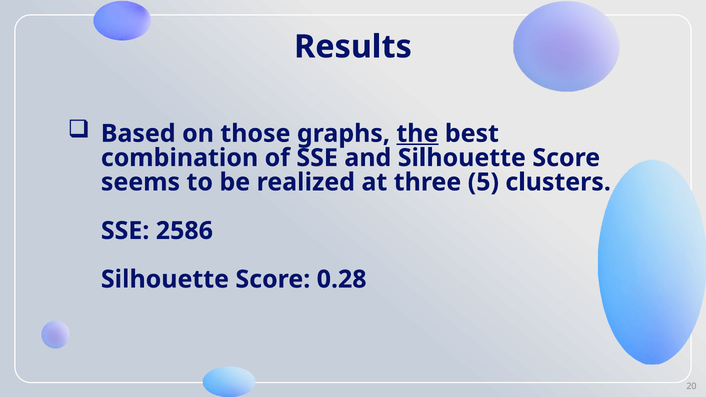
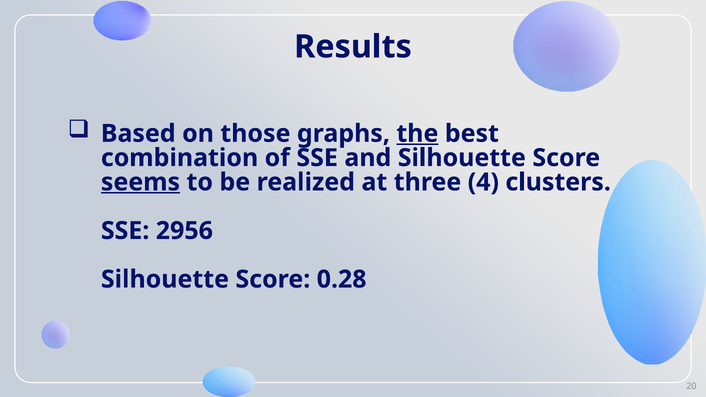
seems underline: none -> present (140, 182)
5: 5 -> 4 (483, 182)
2586: 2586 -> 2956 (184, 231)
